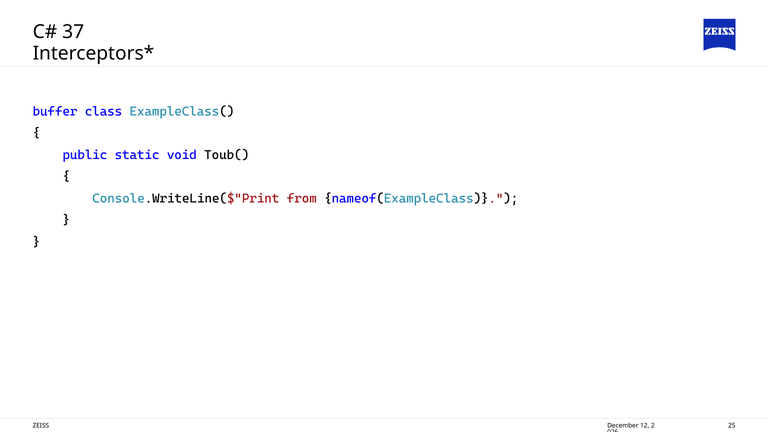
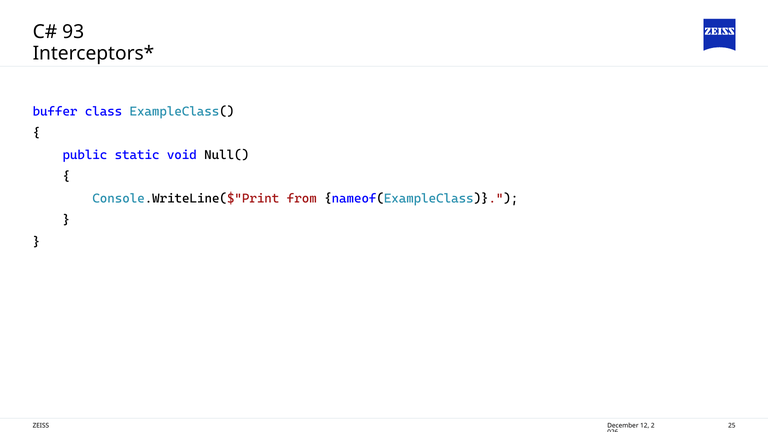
37: 37 -> 93 (73, 32)
Toub(: Toub( -> Null( (227, 155)
